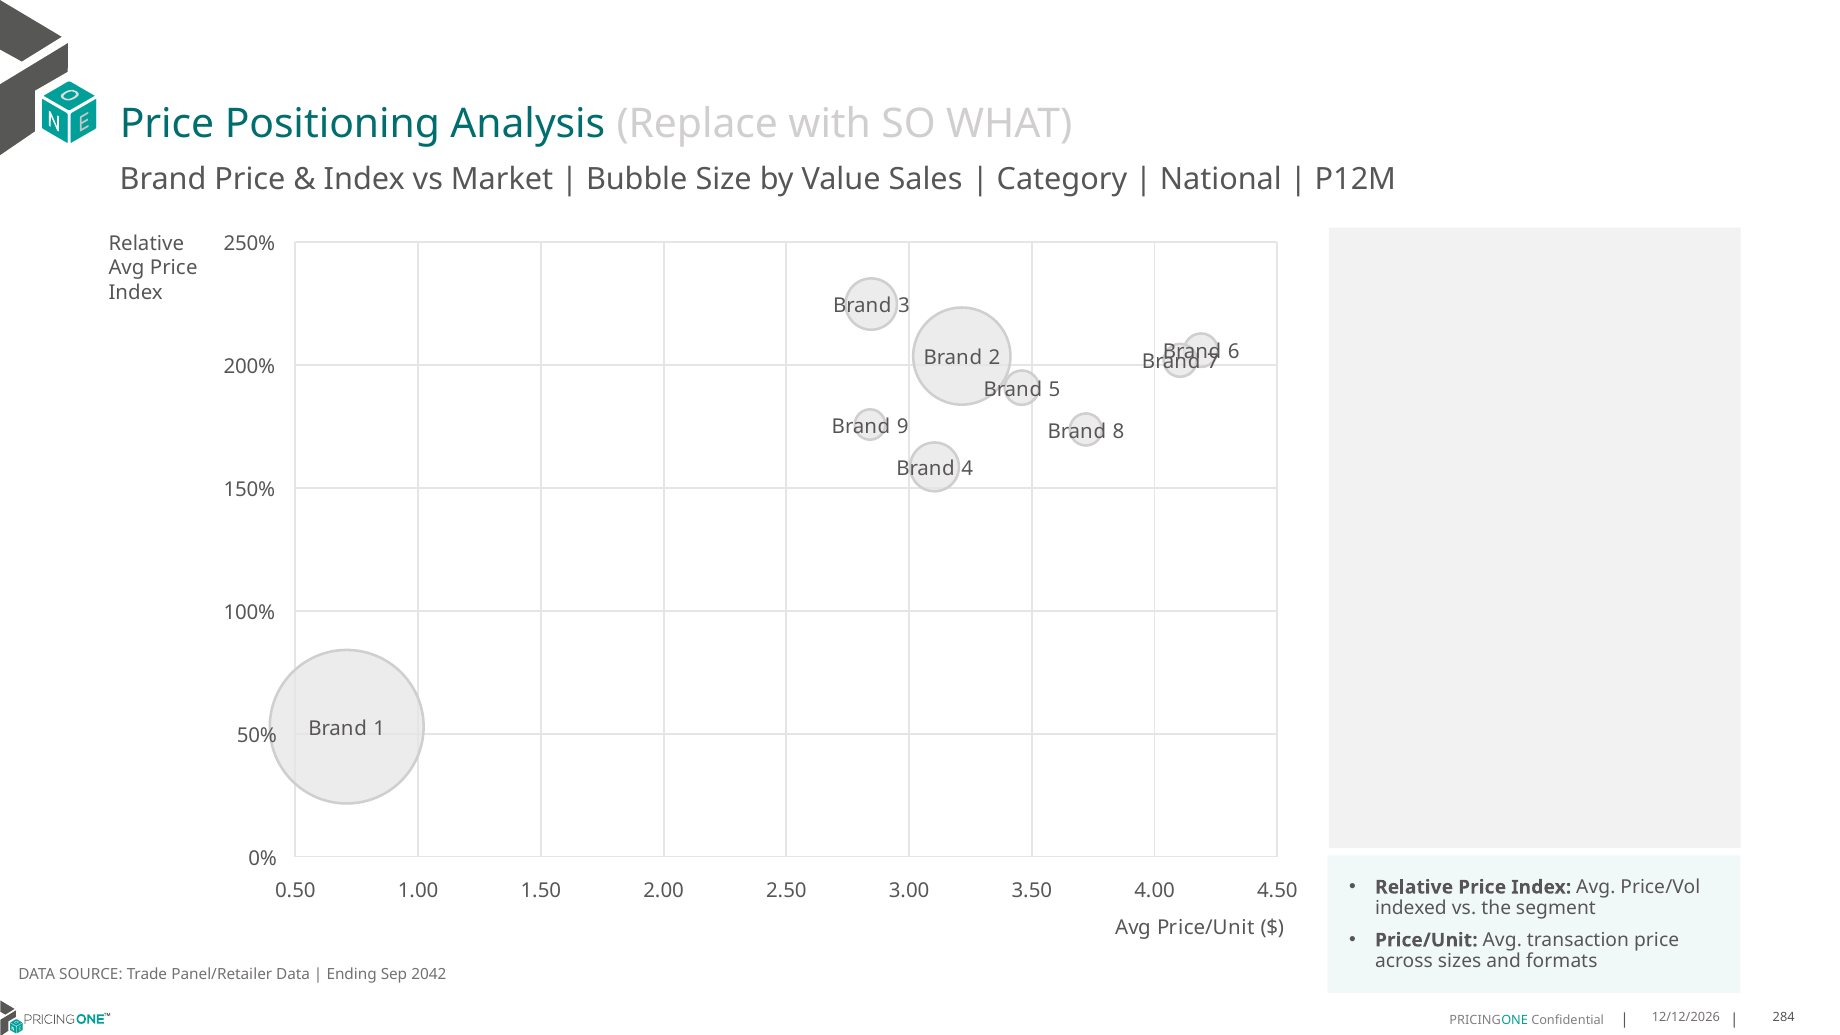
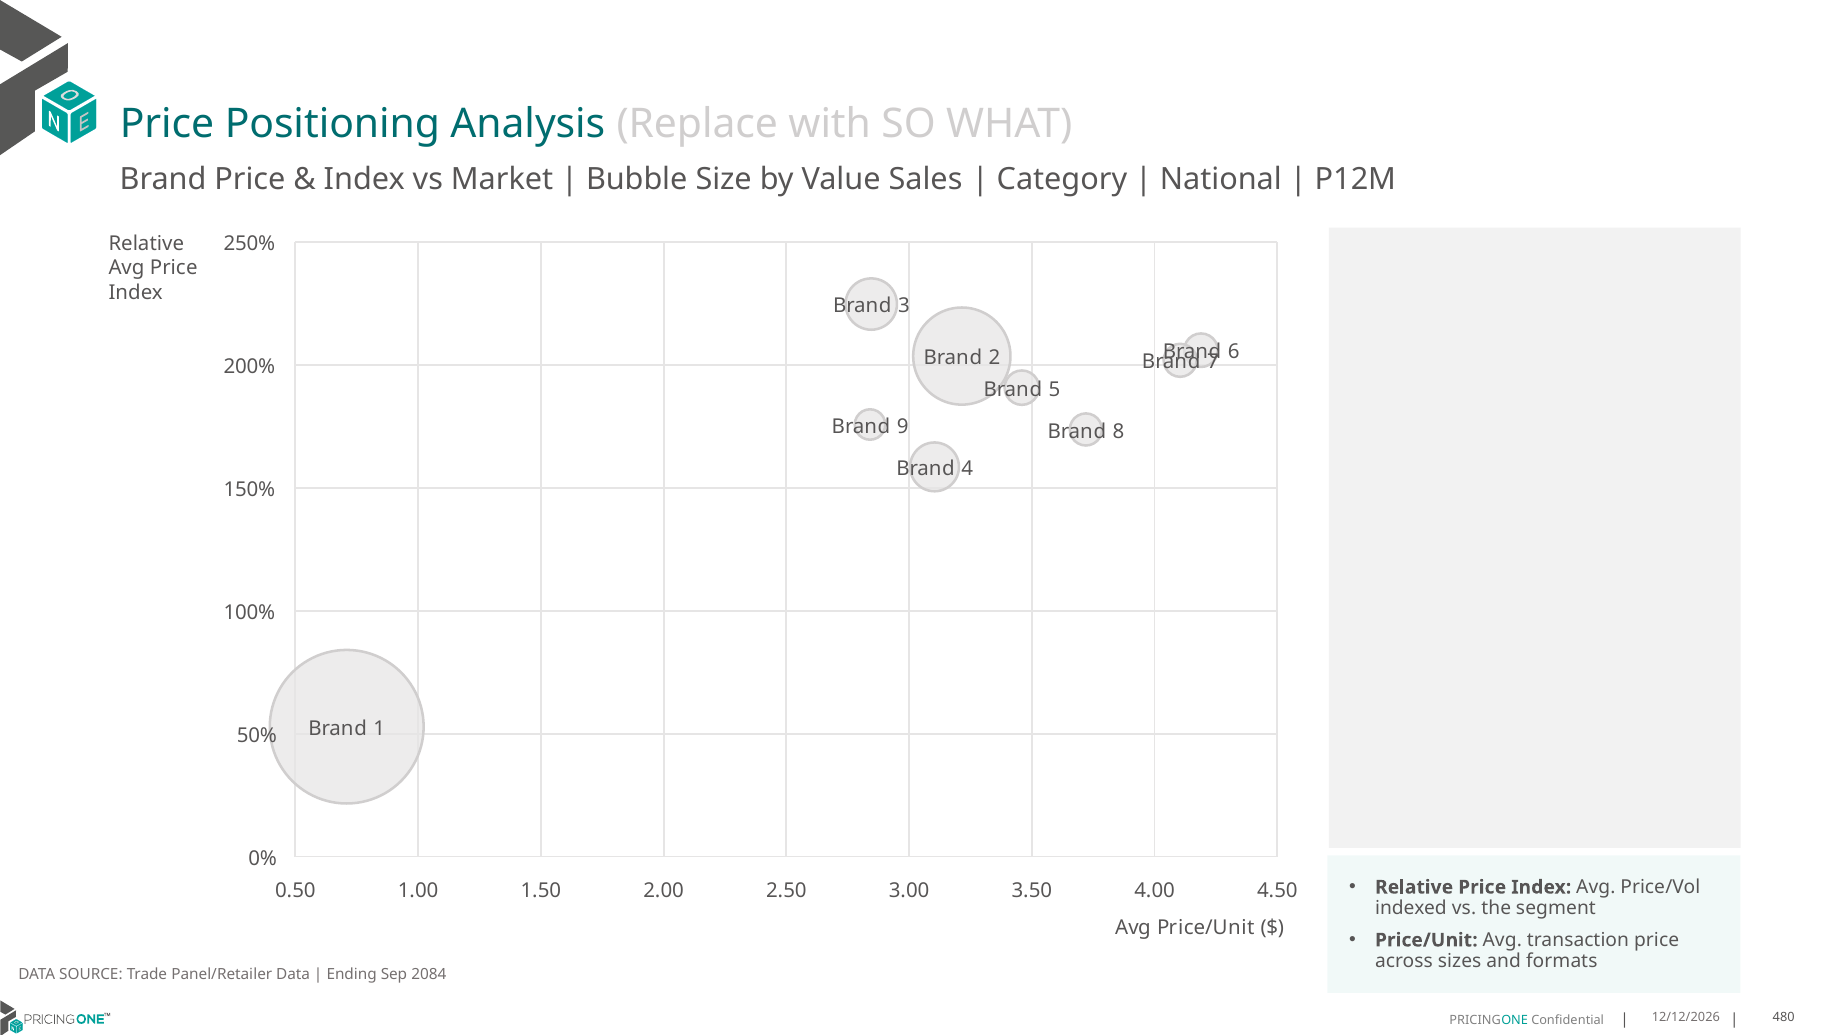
2042: 2042 -> 2084 (429, 975)
284: 284 -> 480 (1784, 1018)
